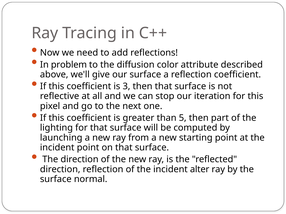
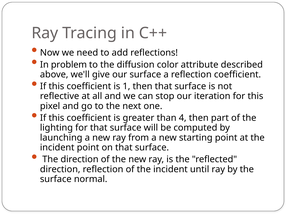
3: 3 -> 1 (126, 87)
5: 5 -> 4 (183, 118)
alter: alter -> until (200, 170)
